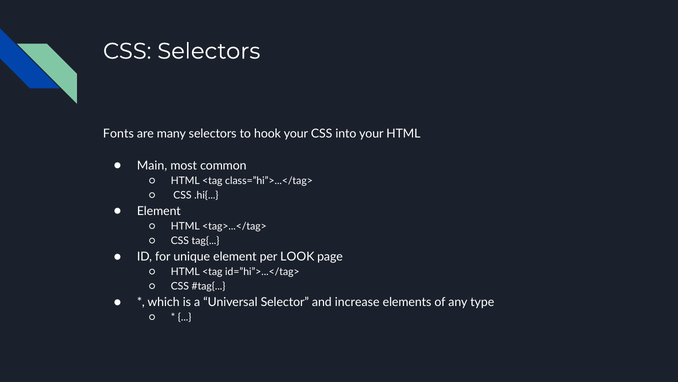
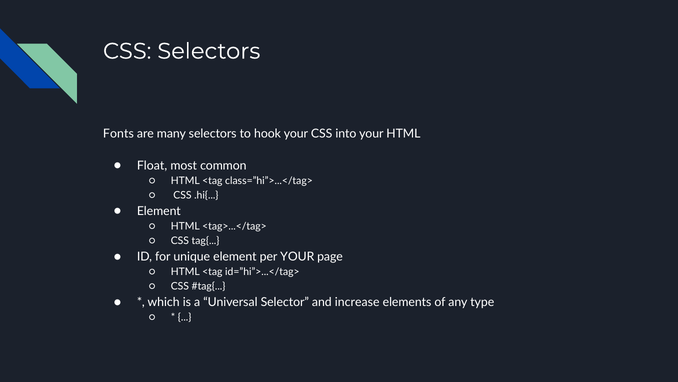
Main: Main -> Float (152, 165)
per LOOK: LOOK -> YOUR (297, 256)
